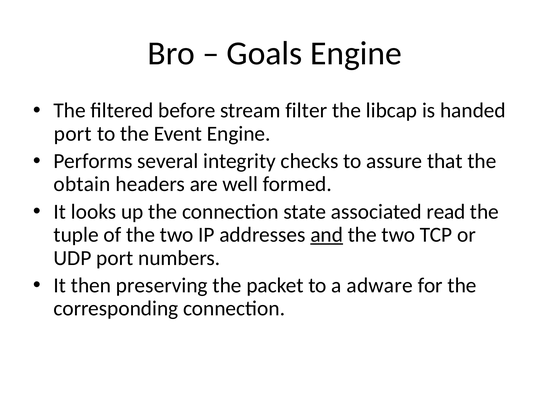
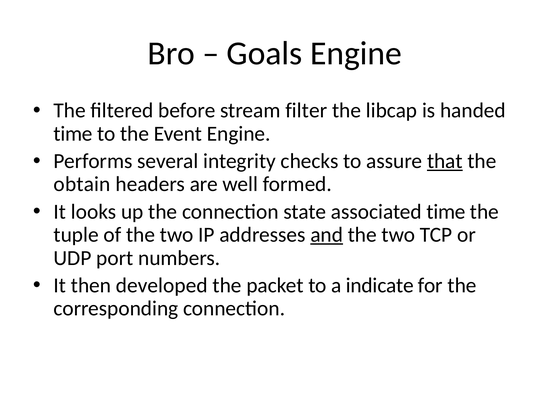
port: port -> time (73, 134)
that underline: none -> present (445, 161)
associated read: read -> time (446, 211)
preserving: preserving -> developed (162, 285)
adware: adware -> indicate (380, 285)
